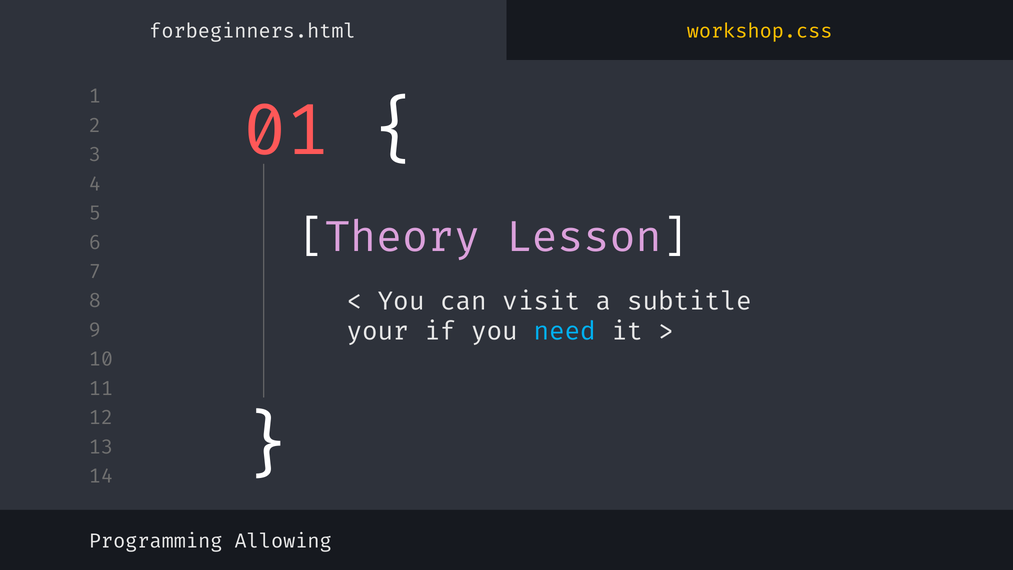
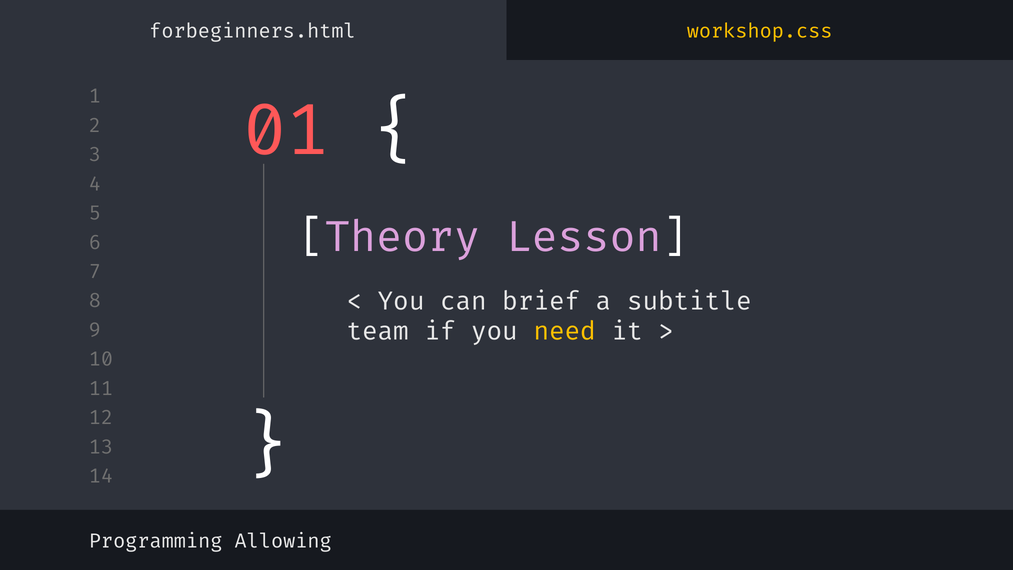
visit: visit -> brief (541, 301)
your: your -> team (378, 332)
need colour: light blue -> yellow (565, 332)
